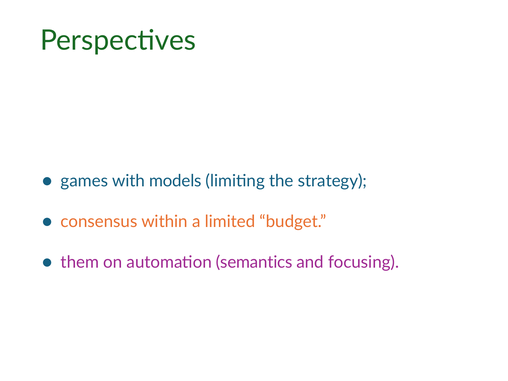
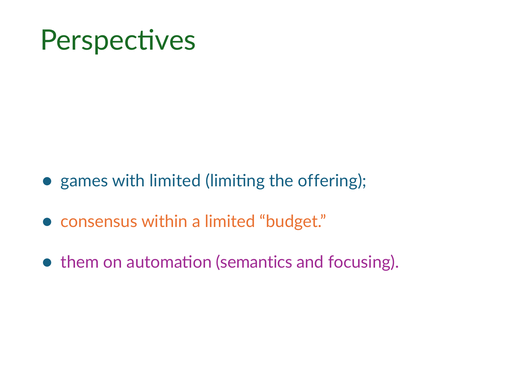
with models: models -> limited (175, 181)
strategy: strategy -> offering (332, 181)
